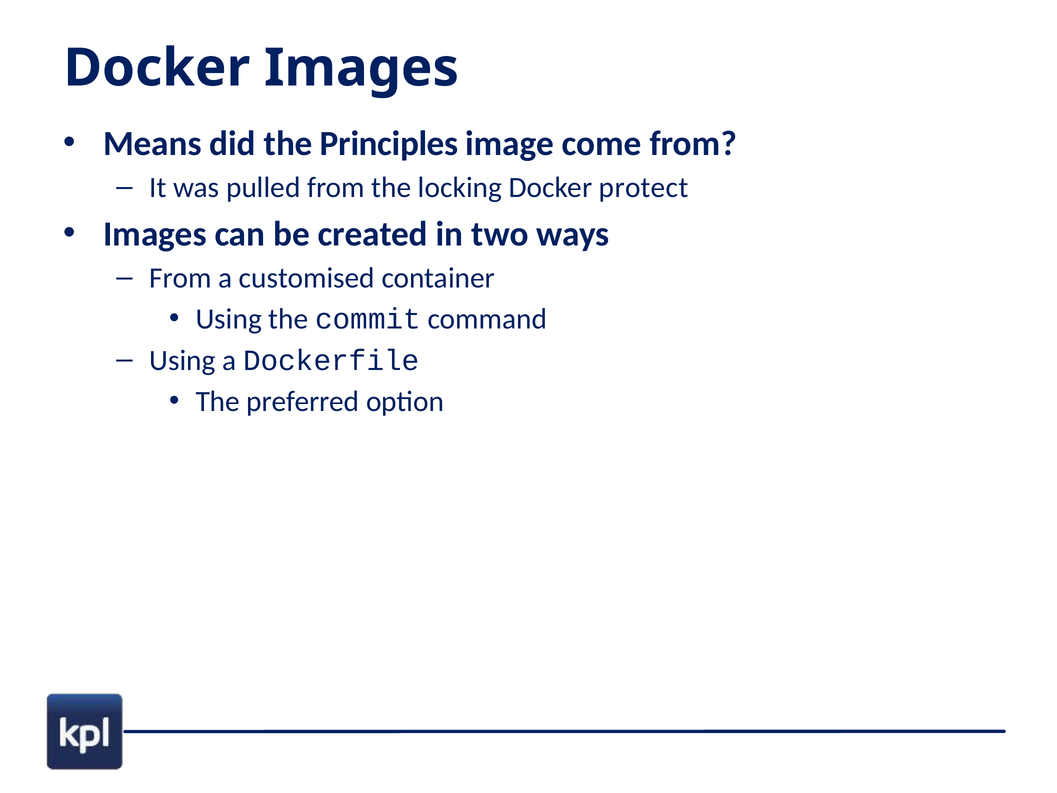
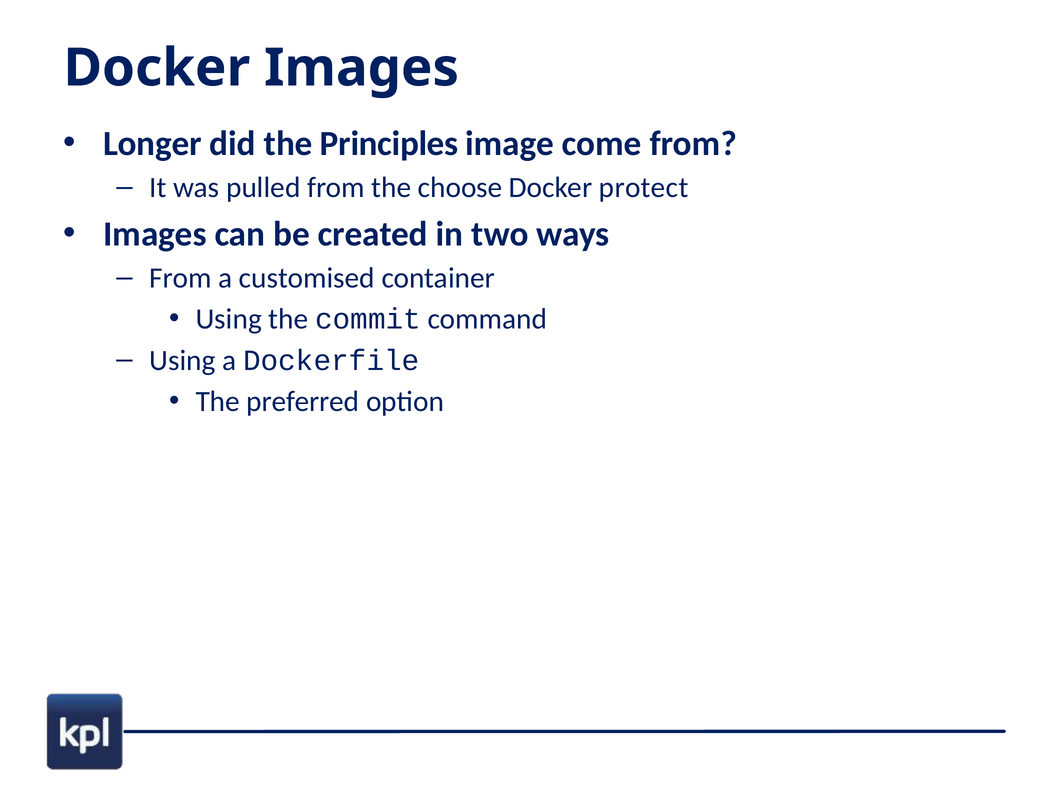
Means: Means -> Longer (152, 143)
locking: locking -> choose (460, 188)
